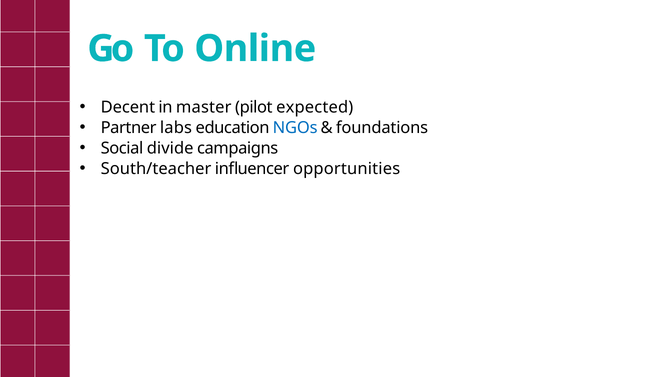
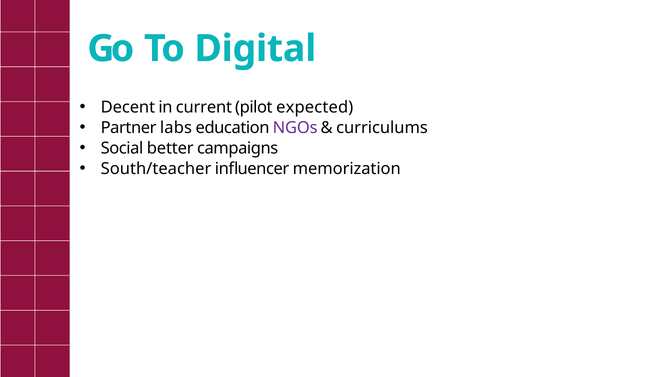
Online: Online -> Digital (255, 49)
master: master -> current (204, 107)
NGOs colour: blue -> purple (295, 128)
foundations: foundations -> curriculums (382, 128)
divide: divide -> better (170, 148)
opportunities: opportunities -> memorization (347, 169)
